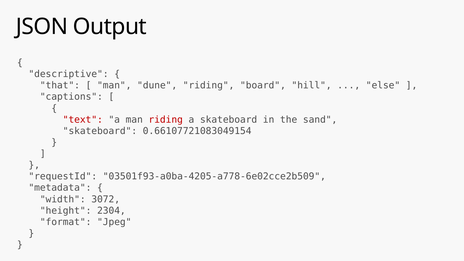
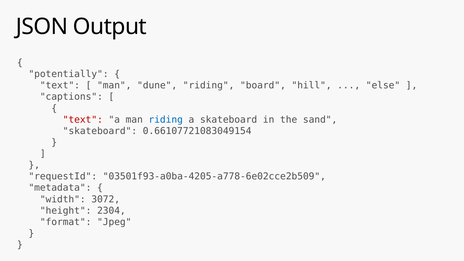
descriptive: descriptive -> potentially (69, 74)
that: that -> text (60, 85)
riding colour: red -> blue (166, 120)
